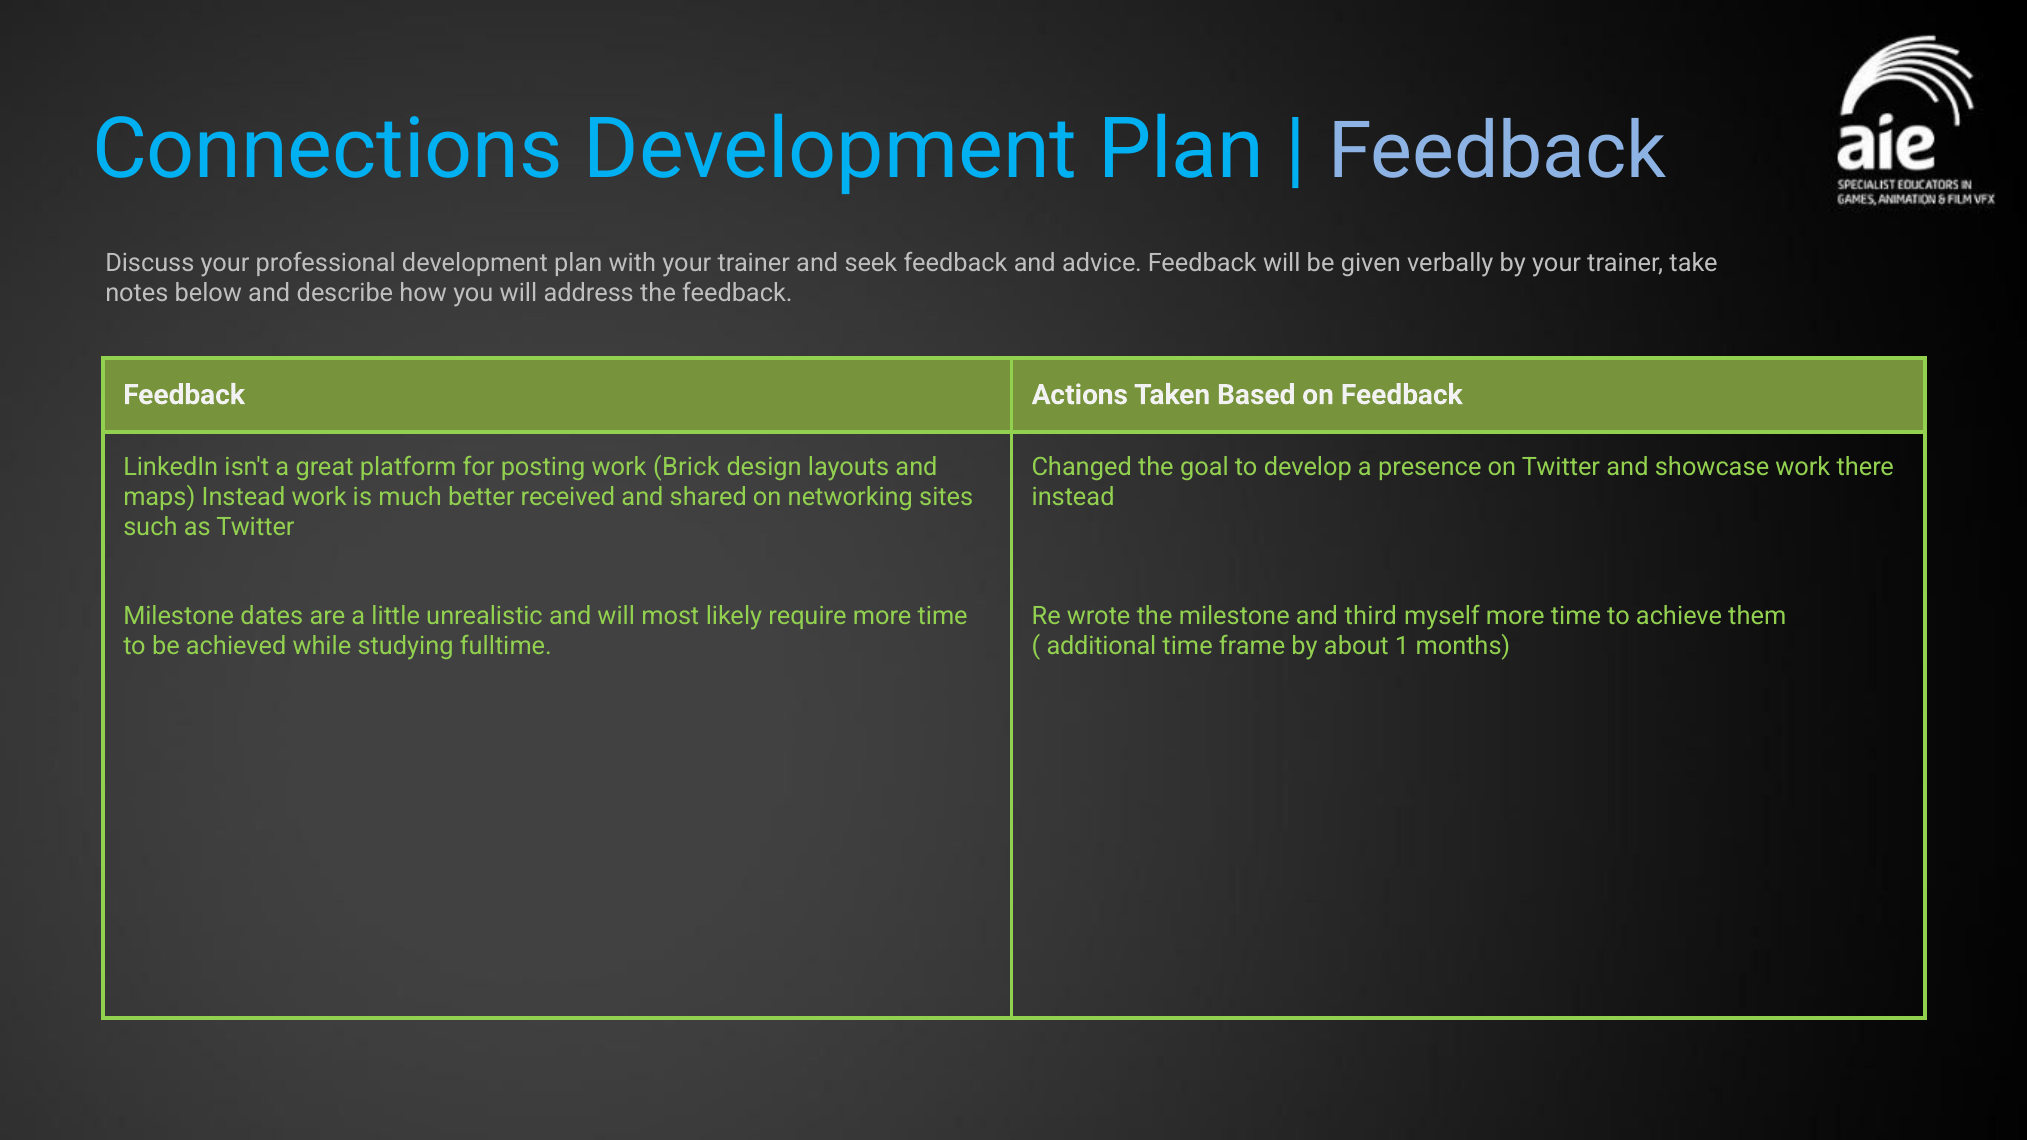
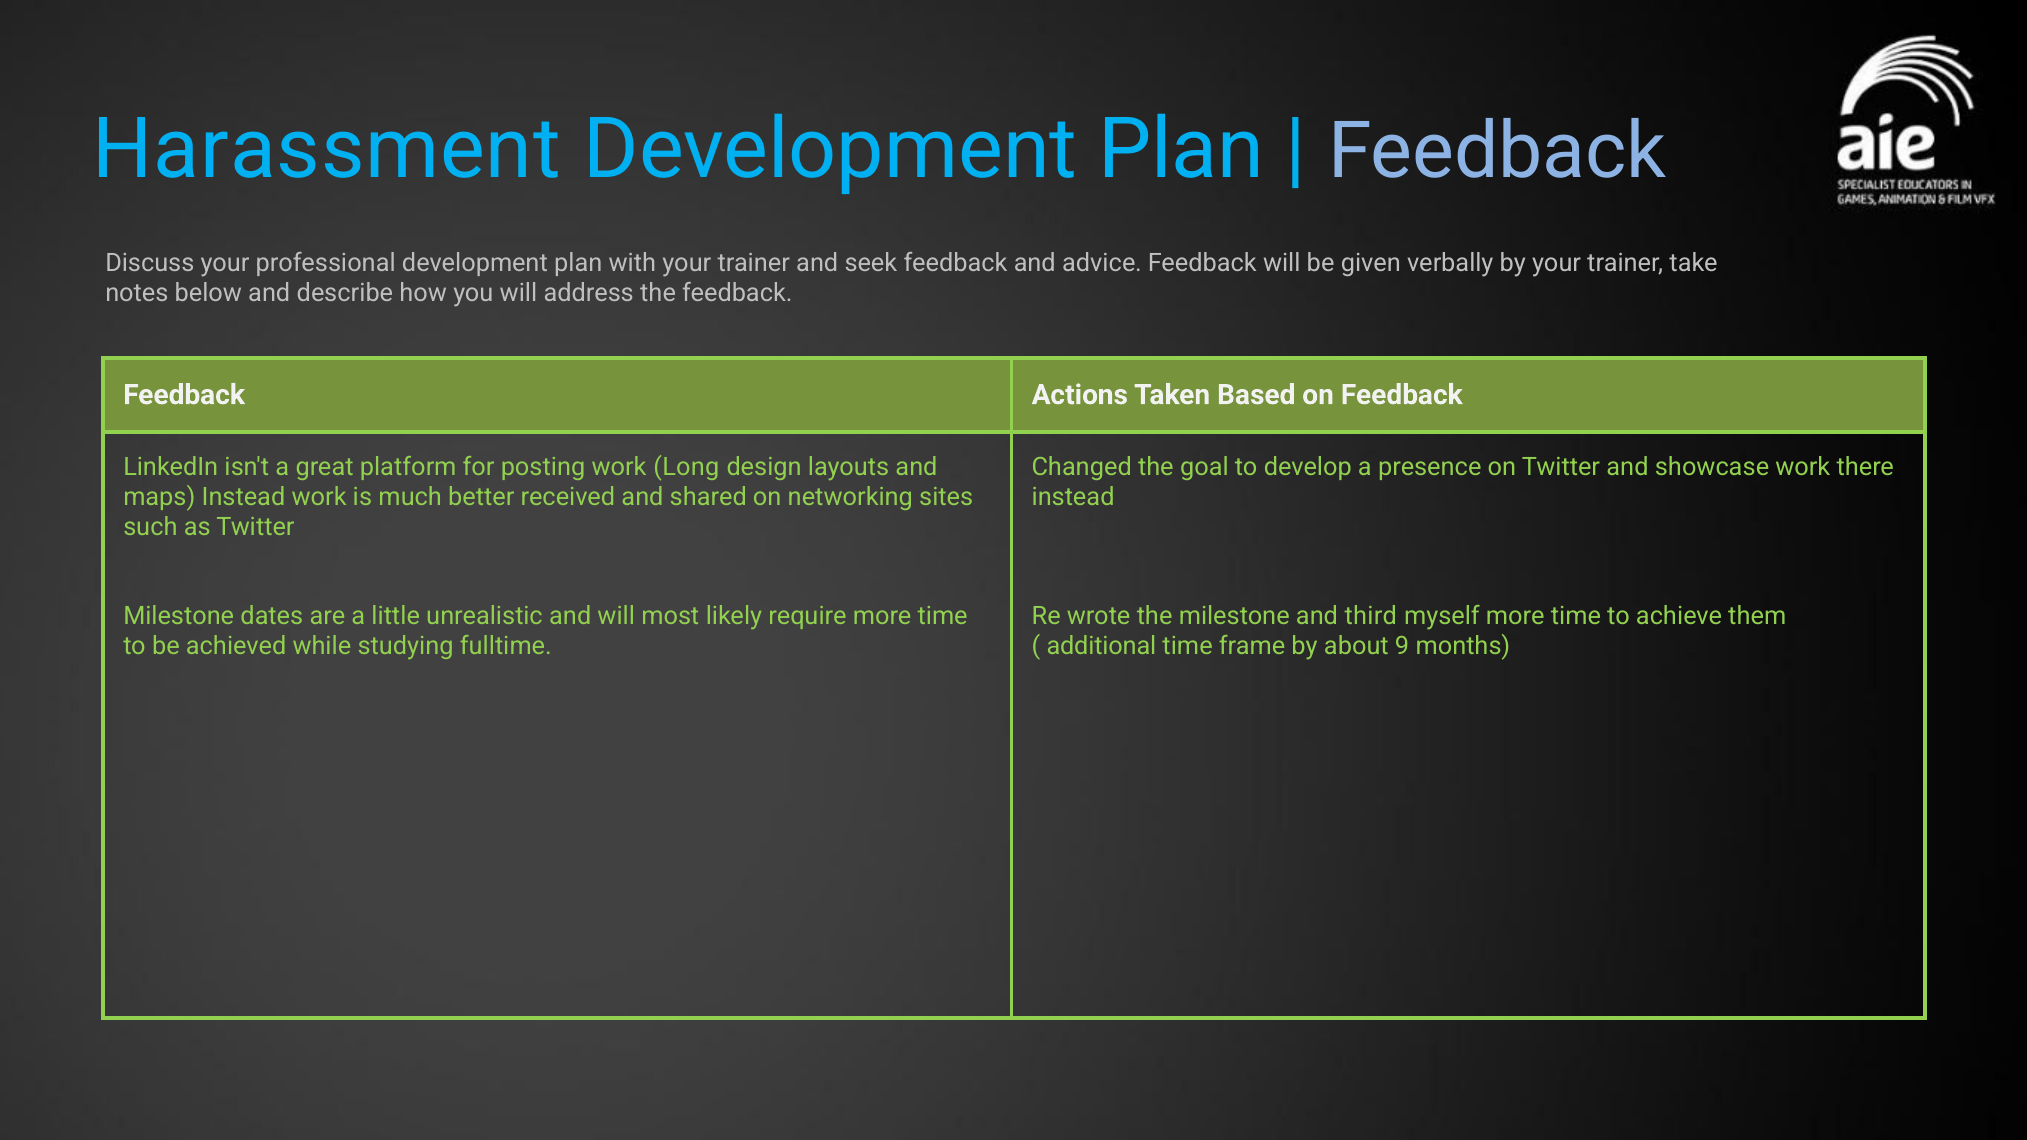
Connections: Connections -> Harassment (327, 150)
Brick: Brick -> Long (686, 468)
1: 1 -> 9 (1402, 646)
